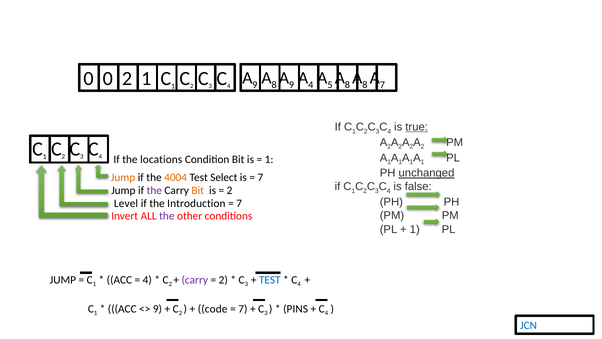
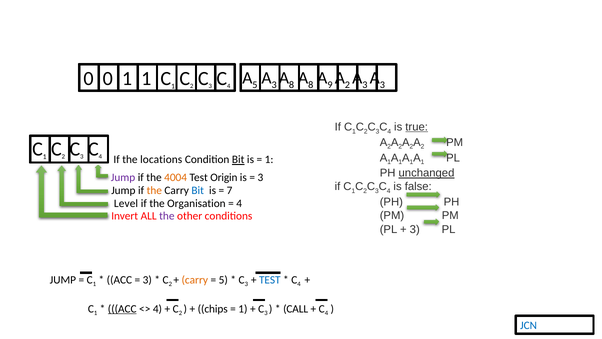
0 2: 2 -> 1 (127, 79)
9: 9 -> 5 (255, 85)
8: 8 -> 3 (274, 85)
9: 9 -> 8 (292, 85)
4: 4 -> 8 (311, 85)
5: 5 -> 9 (330, 85)
8: 8 -> 2 (347, 85)
8: 8 -> 3 (365, 85)
7: 7 -> 3 (382, 85)
Bit underline: none -> present (238, 159)
Jump colour: orange -> purple (123, 177)
Select: Select -> Origin (224, 177)
7: 7 -> 3 (260, 177)
the colour: purple -> orange (154, 190)
Bit colour: orange -> blue (198, 190)
2: 2 -> 7 (230, 190)
Introduction: Introduction -> Organisation (196, 203)
7: 7 -> 4 (239, 203)
1: 1 -> 3 (415, 229)
4: 4 -> 3 (147, 280)
carry colour: purple -> orange (195, 280)
2: 2 -> 5 (223, 280)
ACC underline: none -> present (122, 308)
9: 9 -> 4 (157, 308)
code: code -> chips (213, 308)
7: 7 -> 1 (243, 308)
PINS: PINS -> CALL (296, 308)
